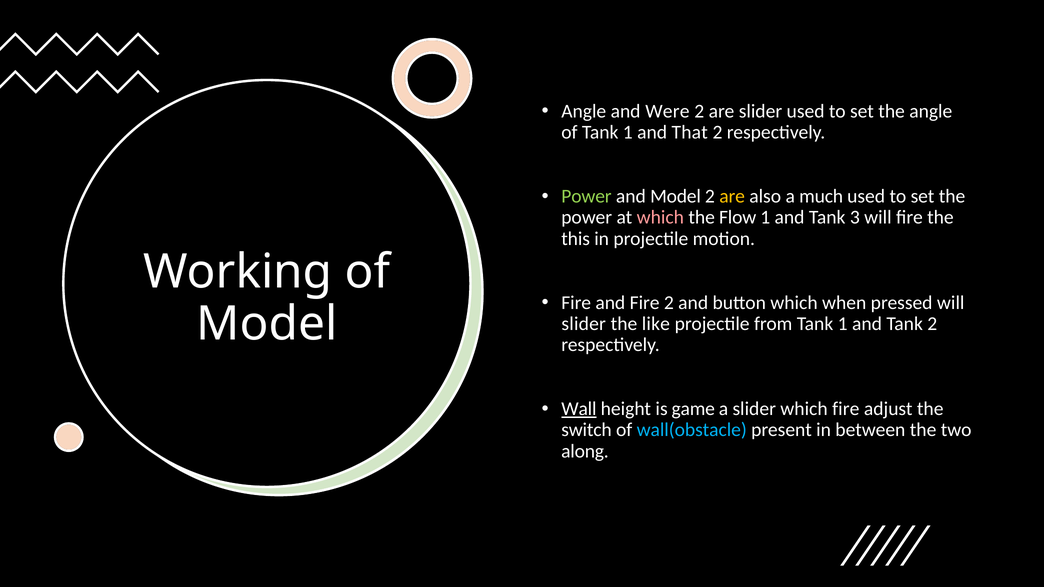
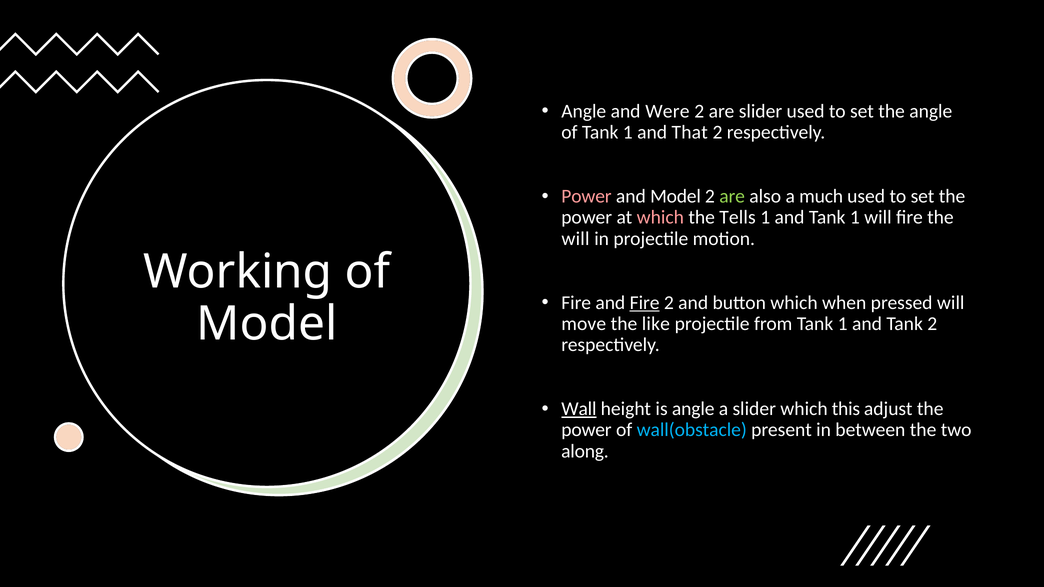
Power colour: light green -> pink (586, 196)
are colour: yellow -> light green (732, 196)
Flow: Flow -> Tells (737, 218)
and Tank 3: 3 -> 1 (855, 218)
this: this -> will (575, 239)
Fire underline: none -> present (645, 303)
slider: slider -> move (584, 324)
is game: game -> angle (693, 409)
which fire: fire -> this (846, 409)
switch: switch -> power (586, 430)
